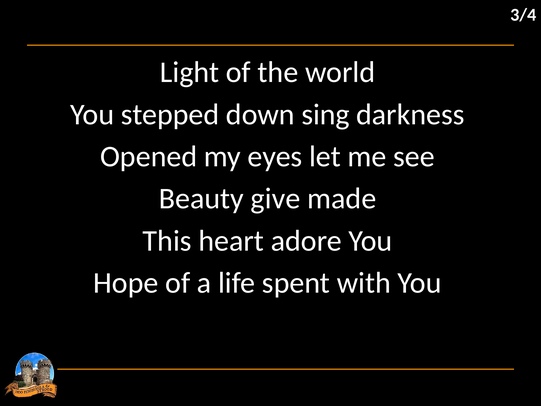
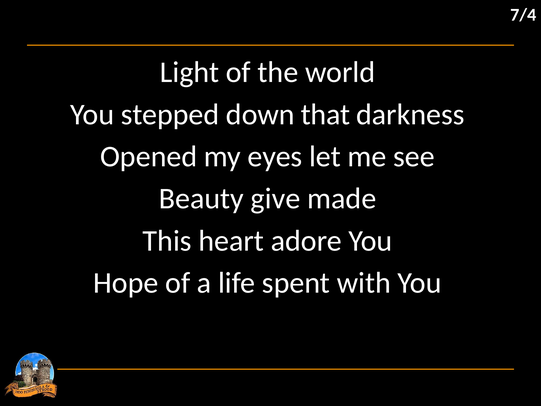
3/4: 3/4 -> 7/4 (523, 15)
sing: sing -> that (326, 114)
